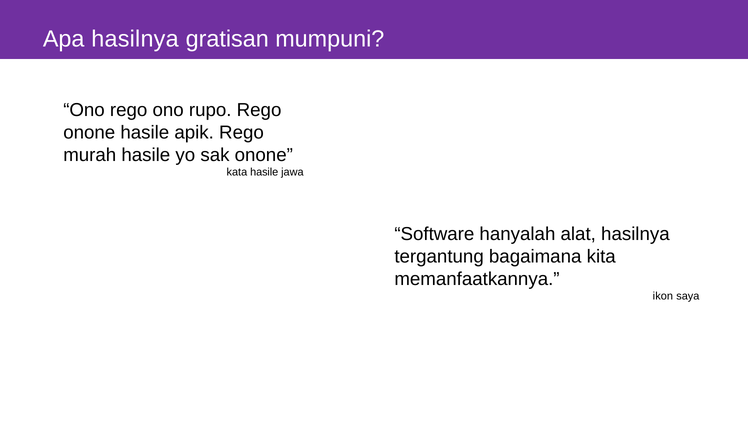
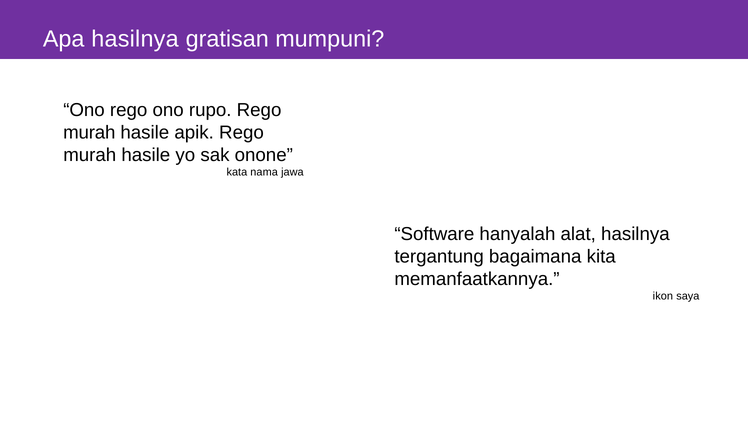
onone: onone -> murah (89, 132)
kata hasile: hasile -> nama (264, 172)
